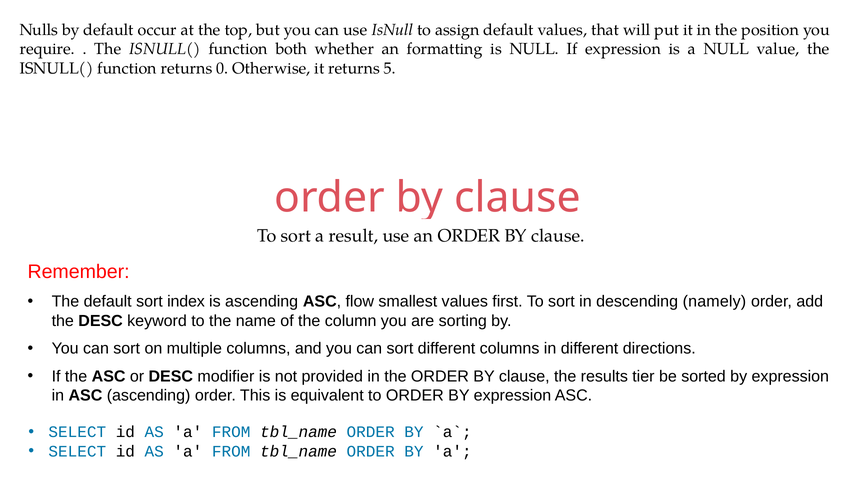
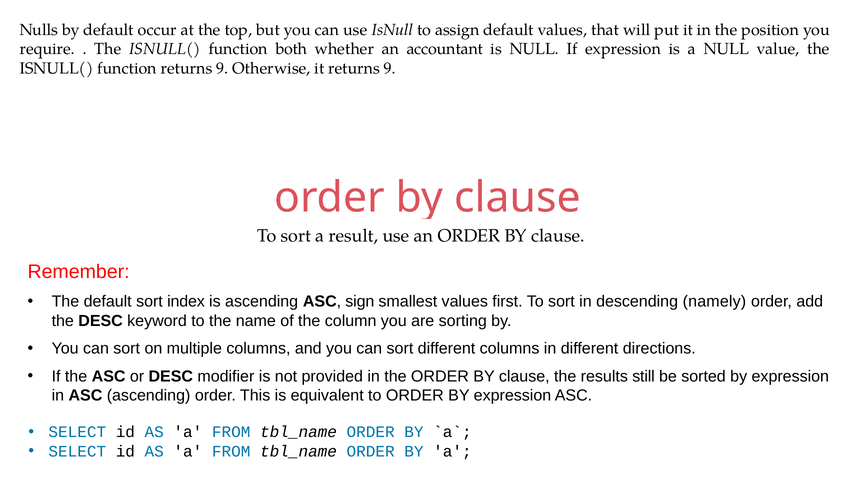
formatting: formatting -> accountant (445, 49)
function returns 0: 0 -> 9 (222, 68)
it returns 5: 5 -> 9 (390, 68)
flow: flow -> sign (360, 302)
tier: tier -> still (644, 376)
